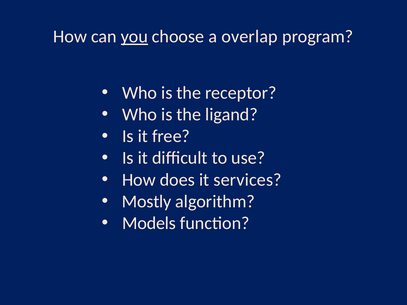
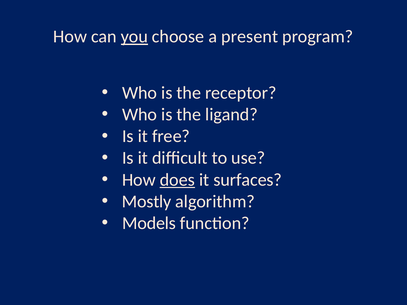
overlap: overlap -> present (250, 37)
does underline: none -> present (177, 180)
services: services -> surfaces (248, 180)
